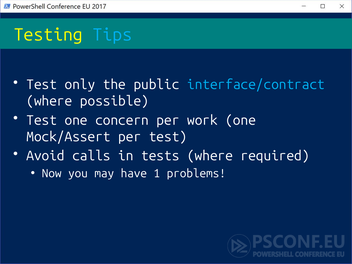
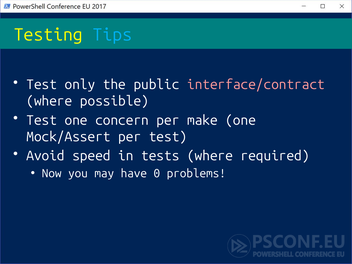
interface/contract colour: light blue -> pink (256, 85)
work: work -> make (202, 120)
calls: calls -> speed (91, 156)
1: 1 -> 0 (157, 173)
